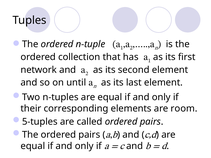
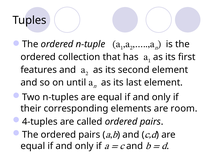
network: network -> features (39, 70)
5-tuples: 5-tuples -> 4-tuples (40, 122)
